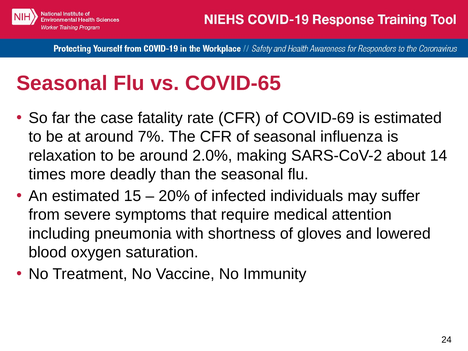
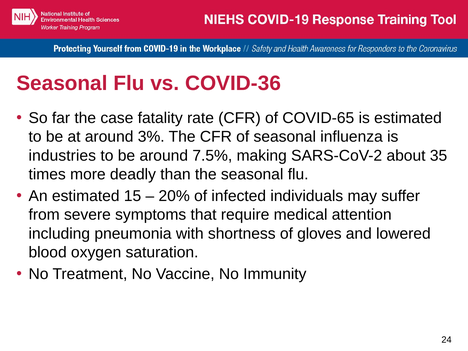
COVID-65: COVID-65 -> COVID-36 (233, 83)
COVID-69: COVID-69 -> COVID-65 (318, 118)
7%: 7% -> 3% (151, 137)
relaxation: relaxation -> industries (62, 156)
2.0%: 2.0% -> 7.5% (212, 156)
14: 14 -> 35 (439, 156)
